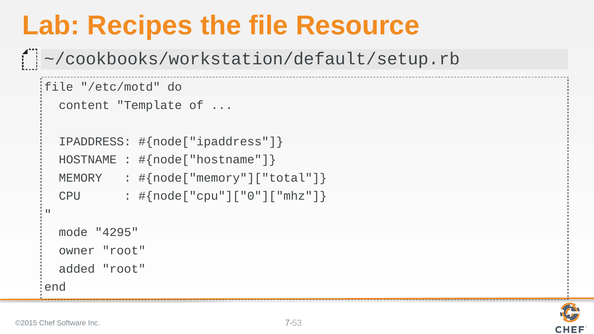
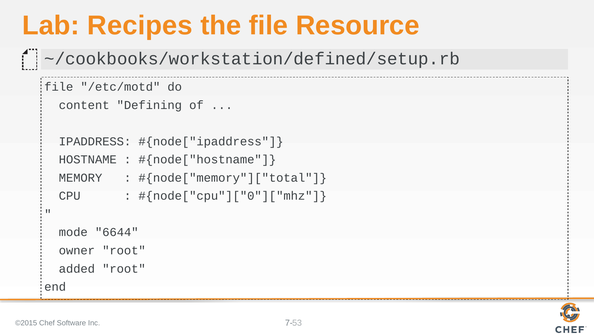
~/cookbooks/workstation/default/setup.rb: ~/cookbooks/workstation/default/setup.rb -> ~/cookbooks/workstation/defined/setup.rb (252, 59)
Template: Template -> Defining (149, 105)
4295: 4295 -> 6644 (117, 232)
